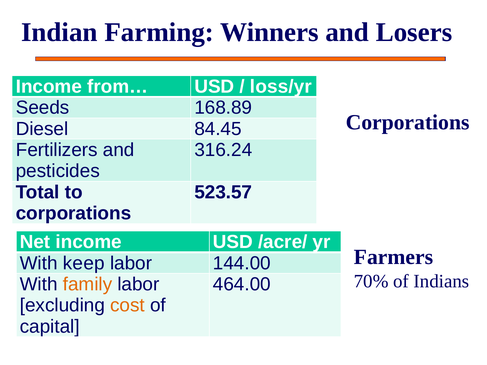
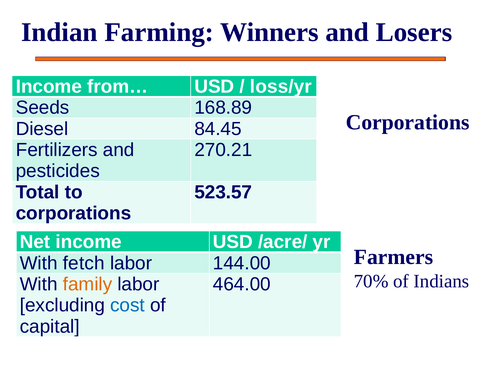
316.24: 316.24 -> 270.21 (223, 150)
keep: keep -> fetch (84, 263)
cost colour: orange -> blue (127, 306)
